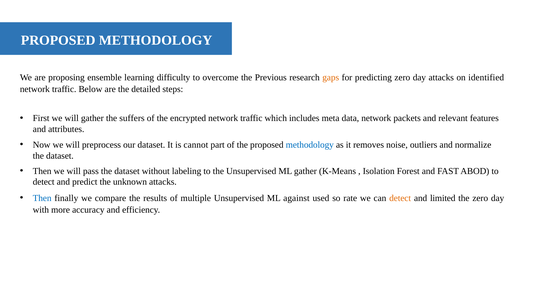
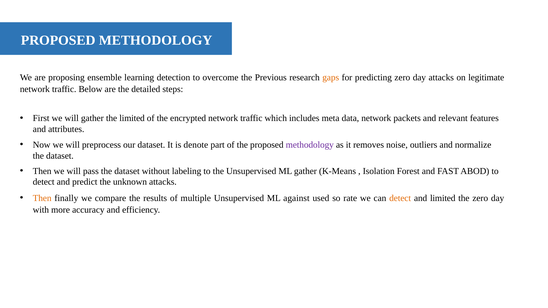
difficulty: difficulty -> detection (173, 78)
identified: identified -> legitimate (486, 78)
the suffers: suffers -> limited (132, 118)
cannot: cannot -> denote (196, 145)
methodology colour: blue -> purple (310, 145)
Then colour: blue -> orange (42, 198)
